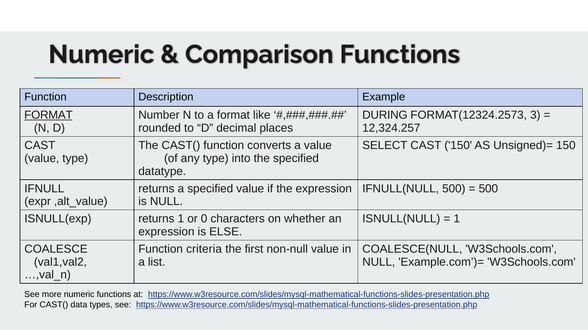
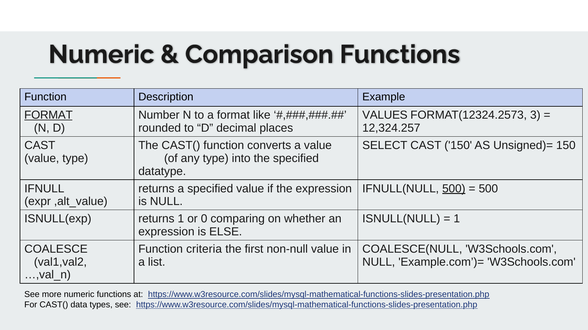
DURING: DURING -> VALUES (385, 115)
500 underline: none -> present (454, 189)
characters: characters -> comparing (238, 219)
